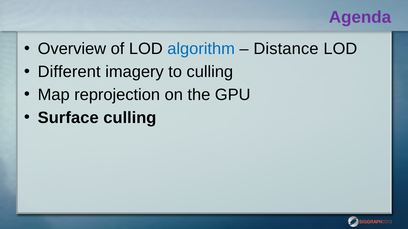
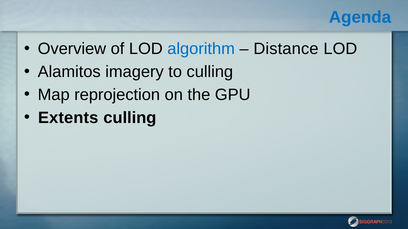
Agenda colour: purple -> blue (360, 17)
Different: Different -> Alamitos (69, 72)
Surface: Surface -> Extents (68, 118)
